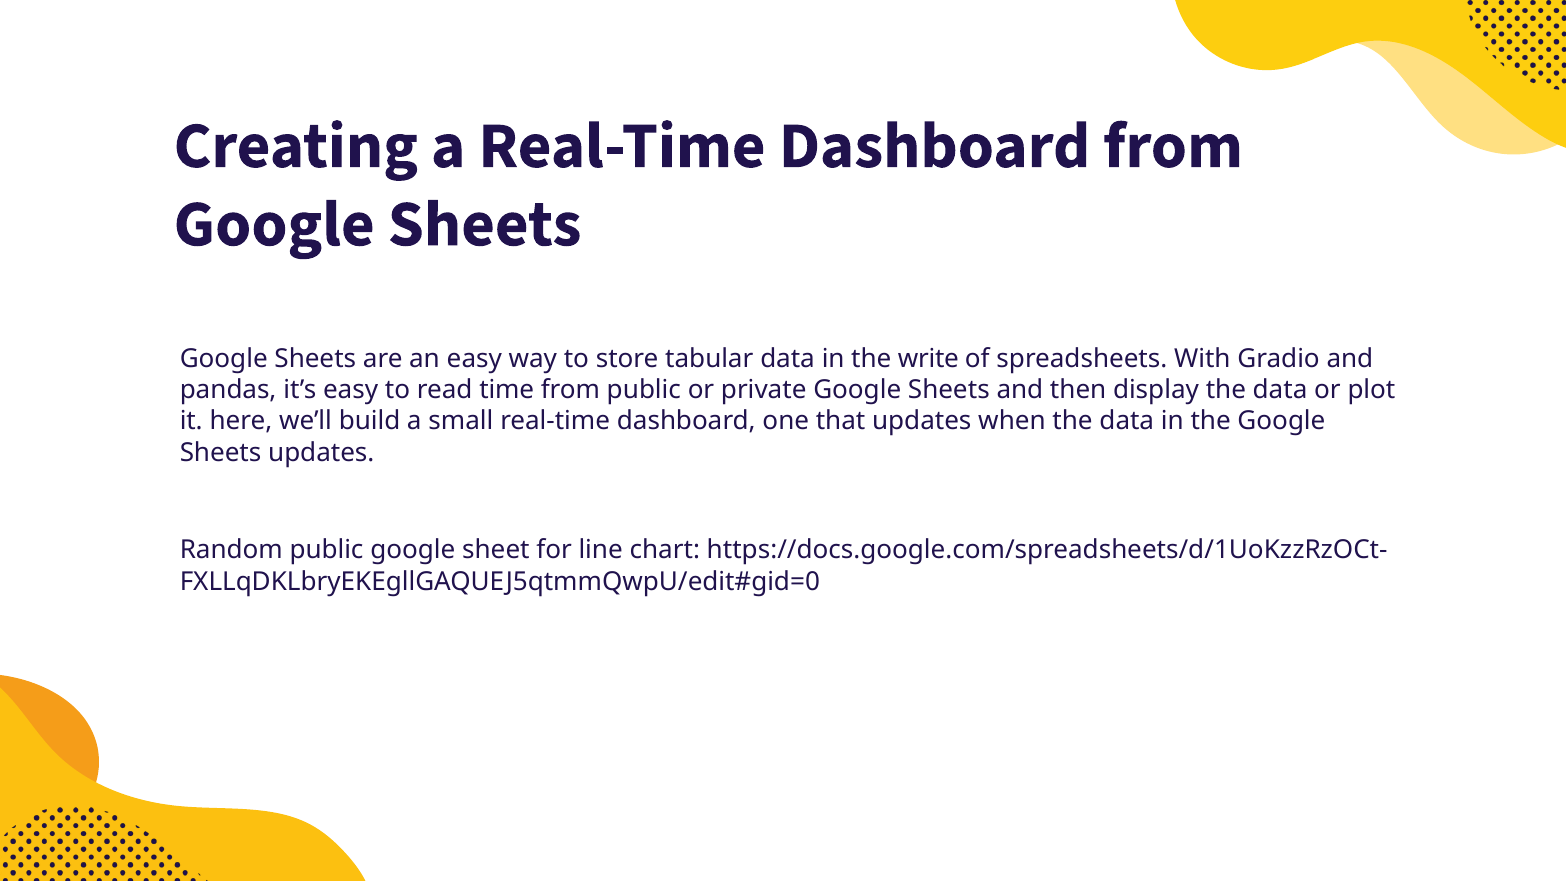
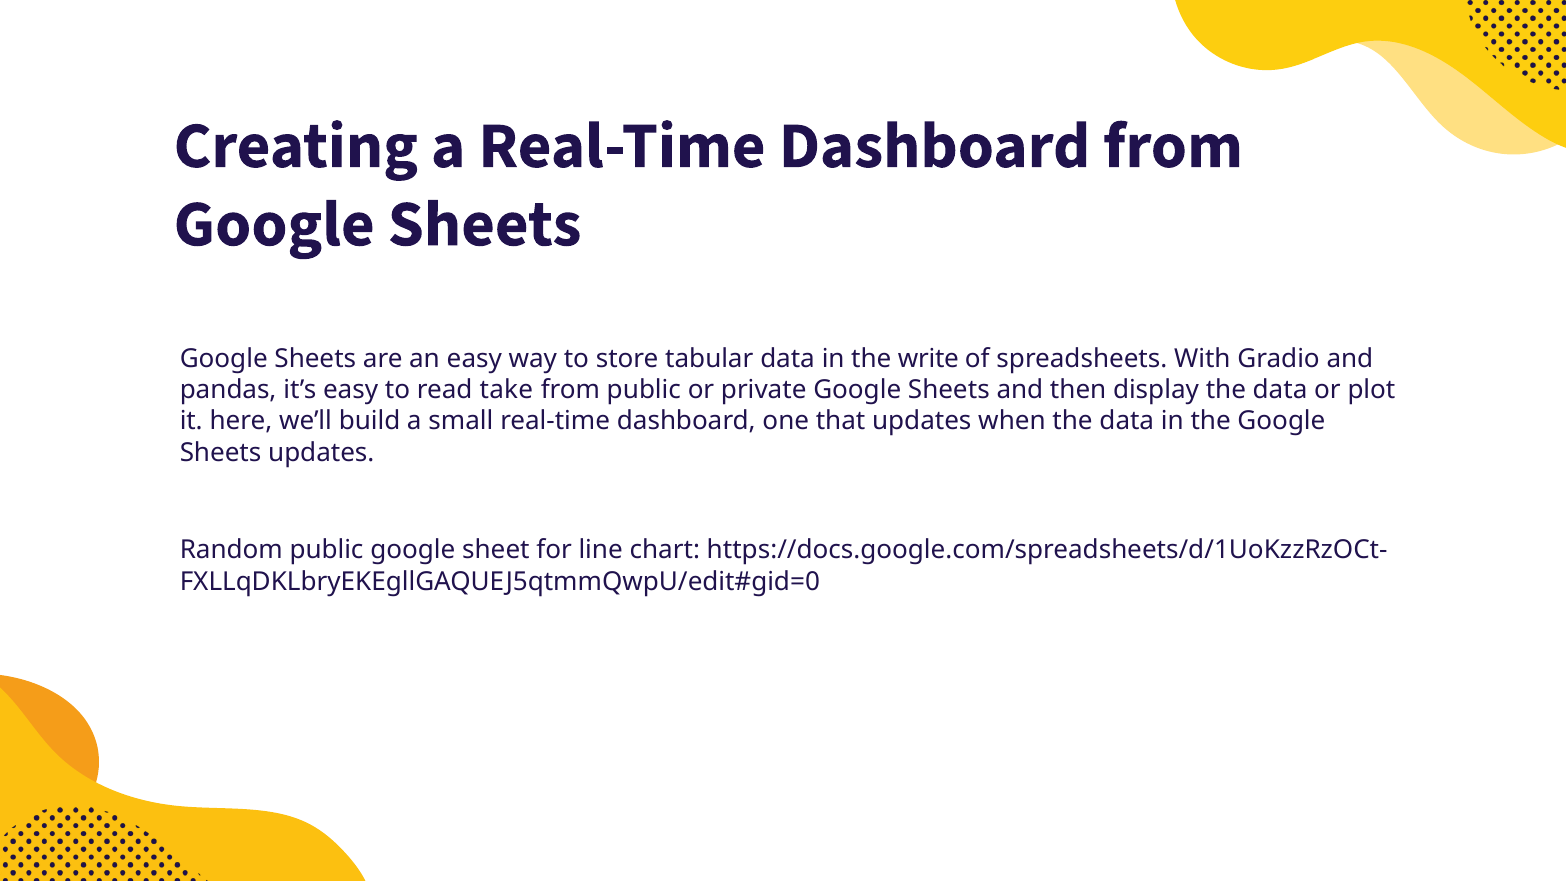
time: time -> take (506, 390)
